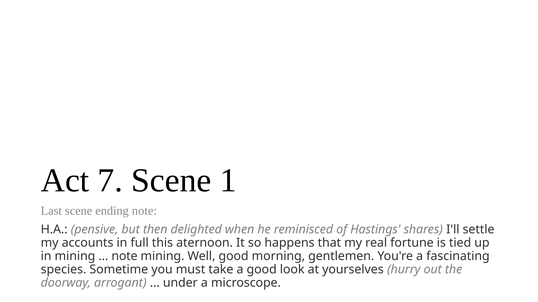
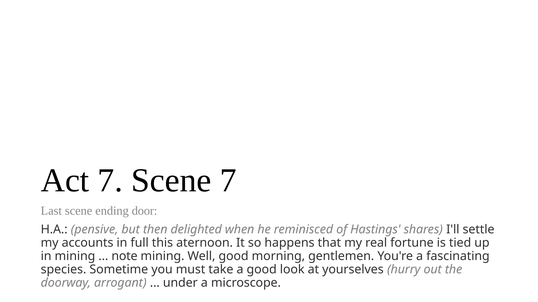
Scene 1: 1 -> 7 (228, 181)
ending note: note -> door (145, 211)
